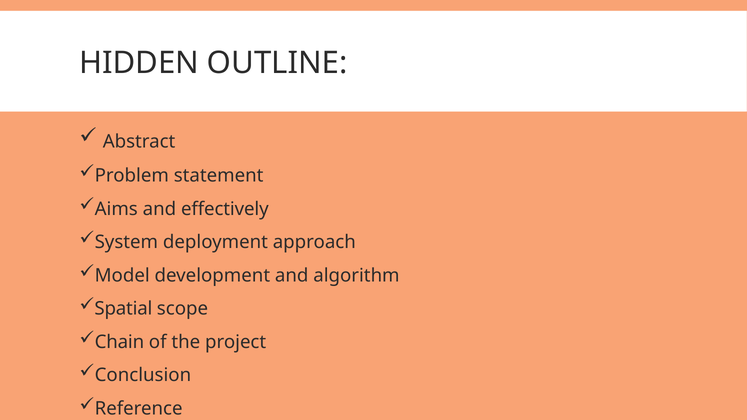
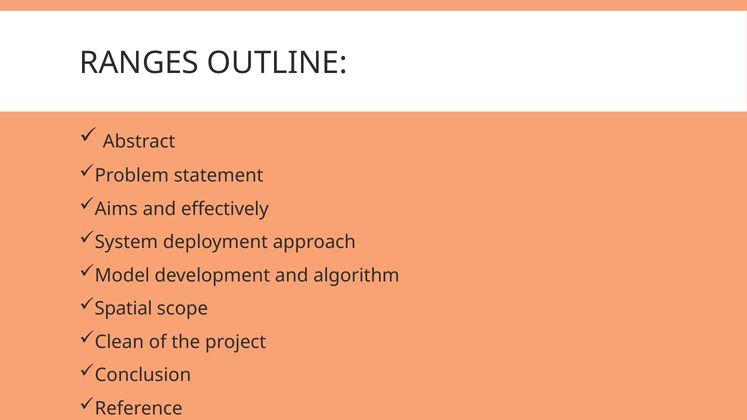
HIDDEN: HIDDEN -> RANGES (139, 63)
Chain: Chain -> Clean (119, 342)
